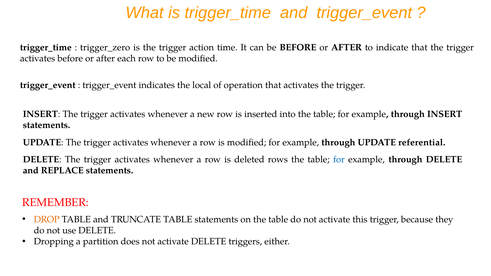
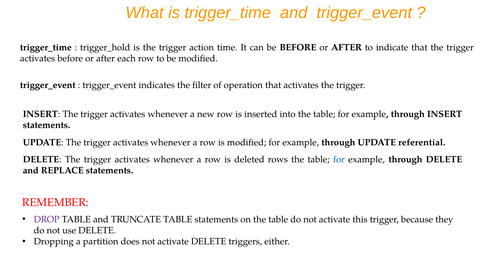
trigger_zero: trigger_zero -> trigger_hold (105, 48)
local: local -> filter (202, 85)
DROP colour: orange -> purple (47, 220)
